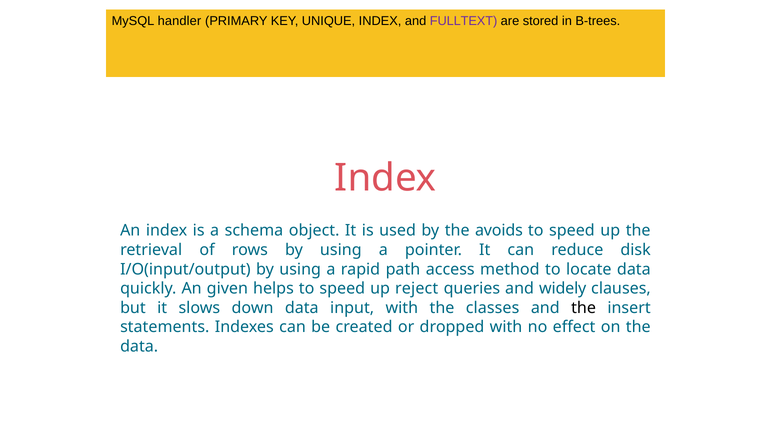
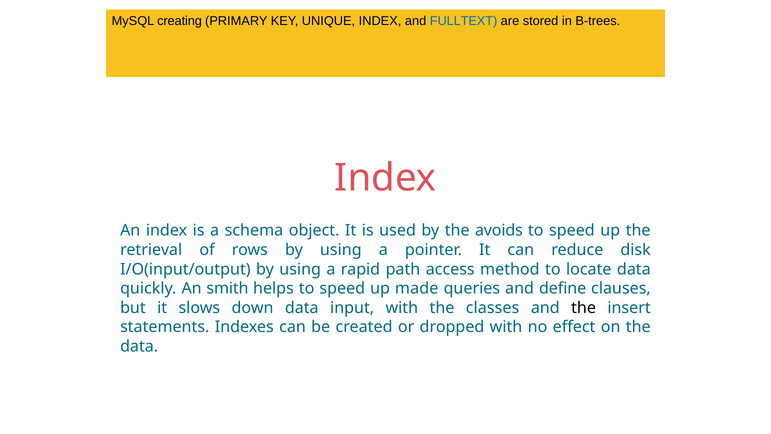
handler: handler -> creating (180, 21)
FULLTEXT colour: purple -> blue (464, 21)
given: given -> smith (227, 288)
reject: reject -> made (417, 288)
widely: widely -> define (563, 288)
